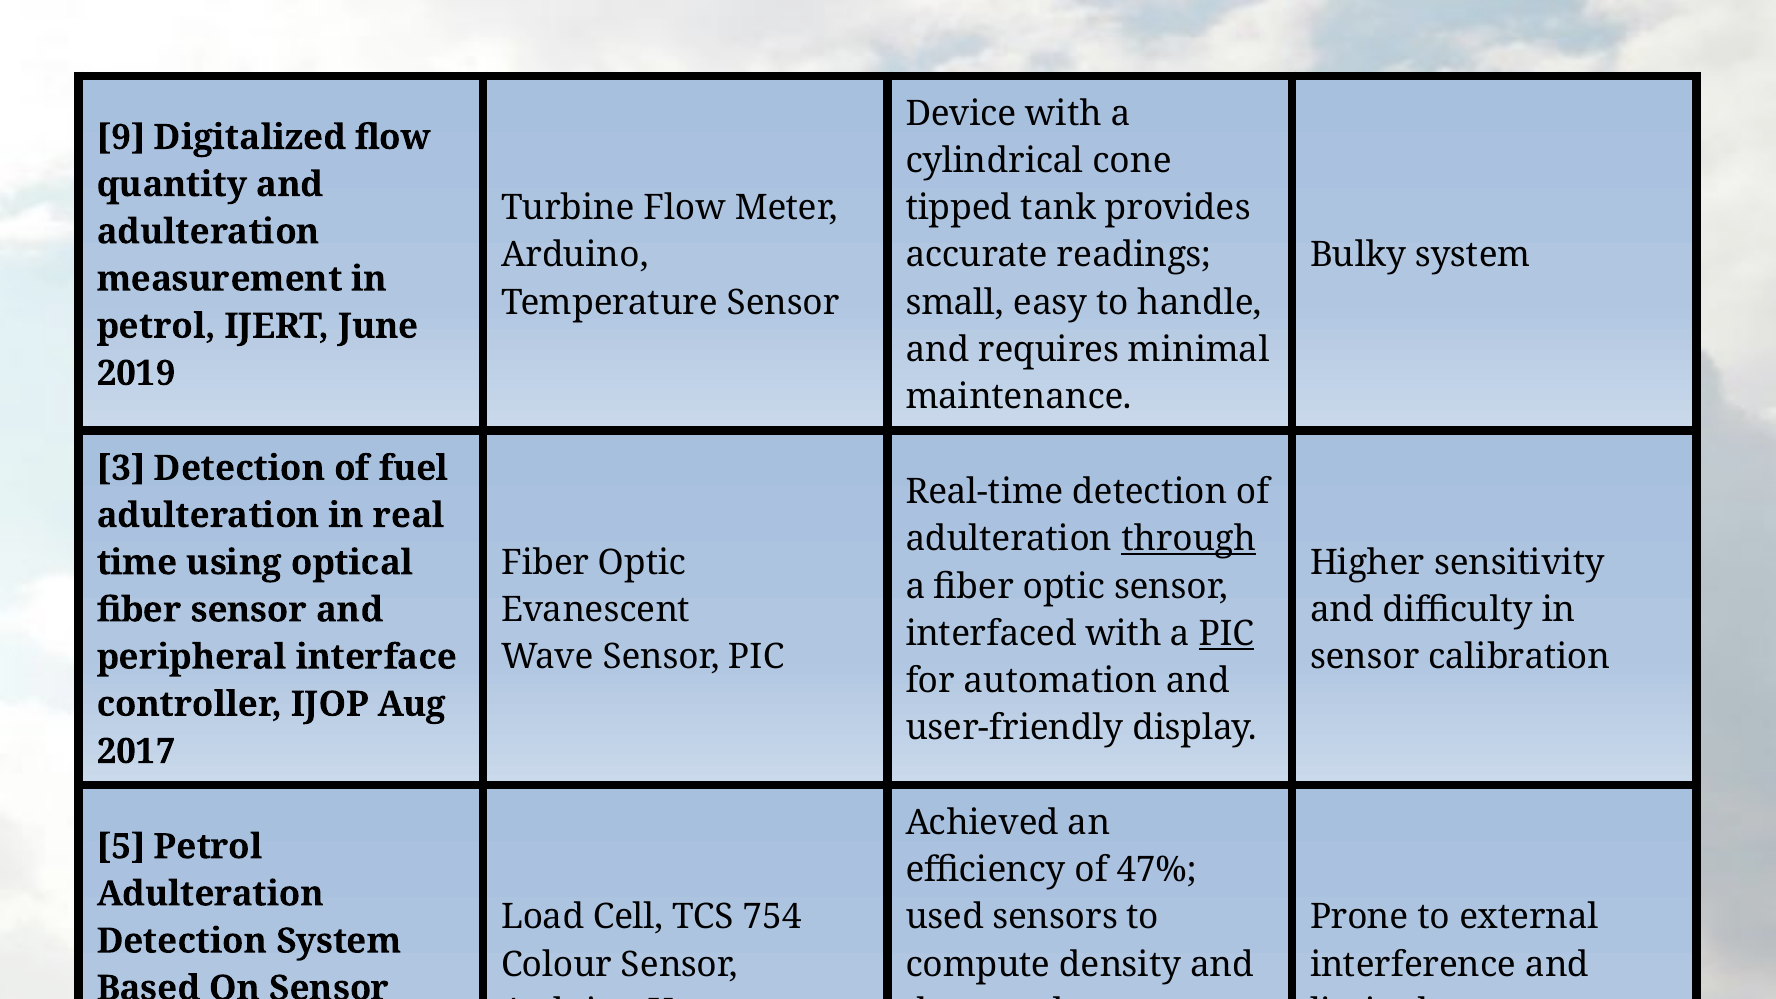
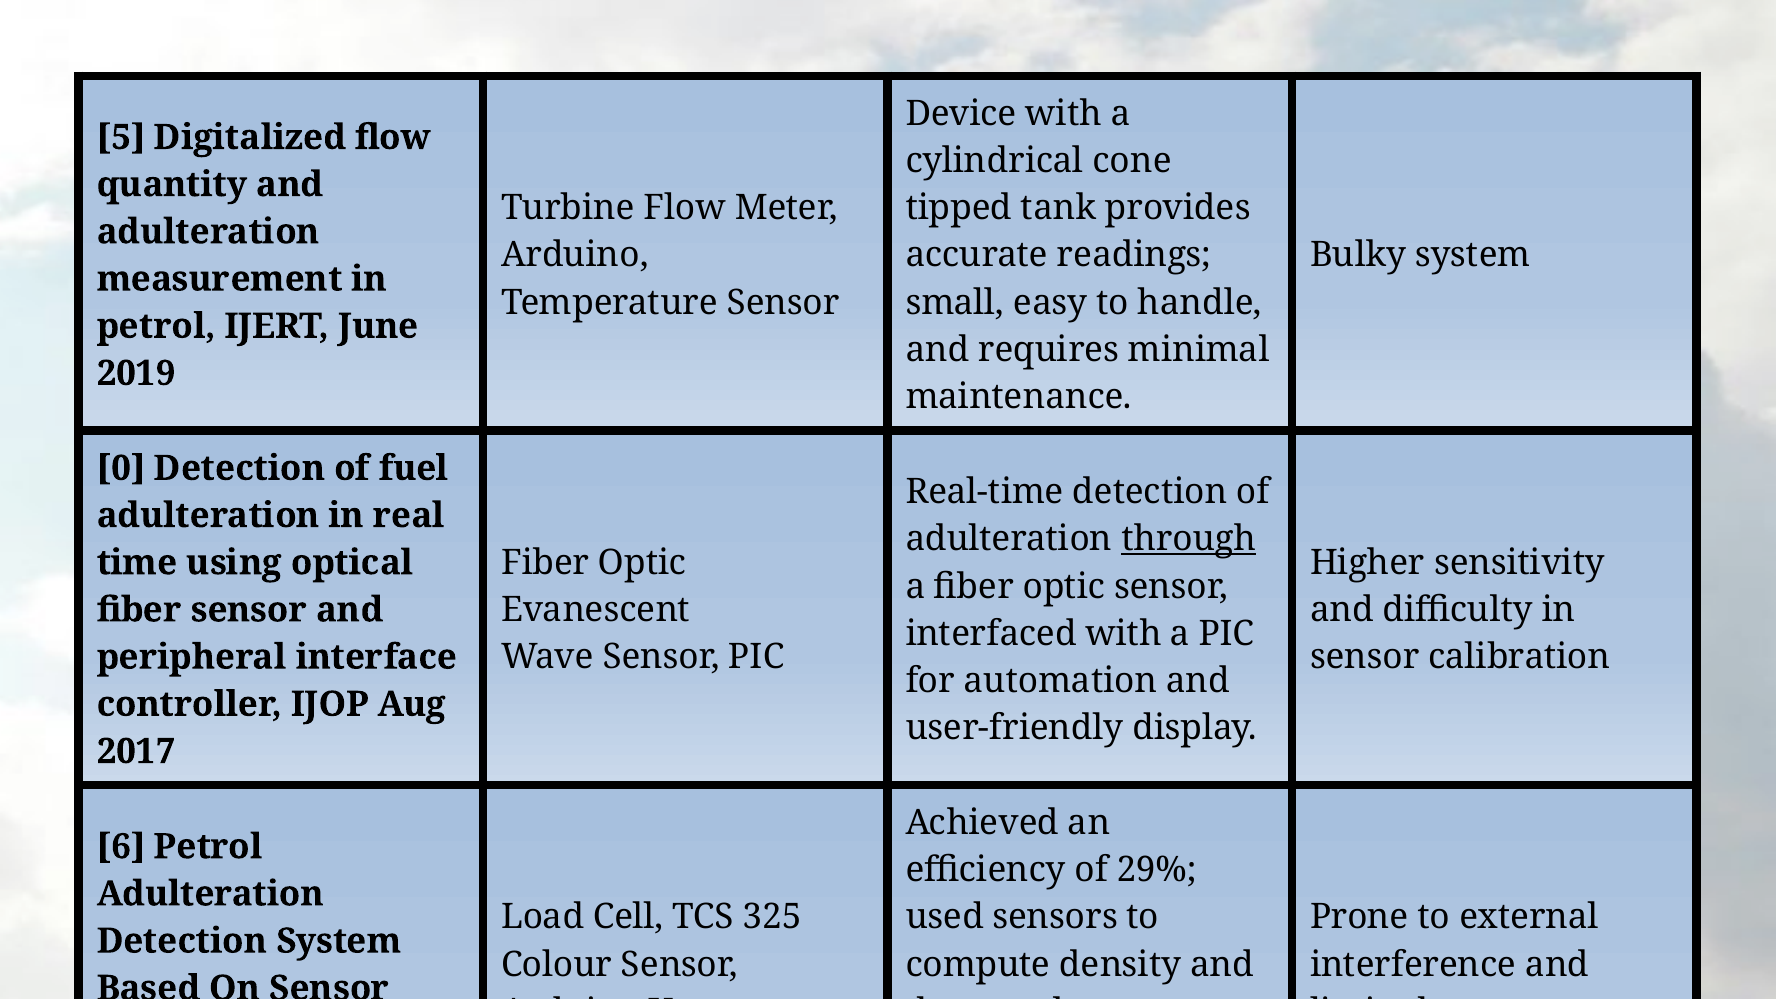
9: 9 -> 5 (121, 137)
3: 3 -> 0 (121, 468)
PIC underline: present -> none (1226, 634)
5: 5 -> 6 (121, 847)
47%: 47% -> 29% (1157, 870)
754: 754 -> 325 (772, 917)
